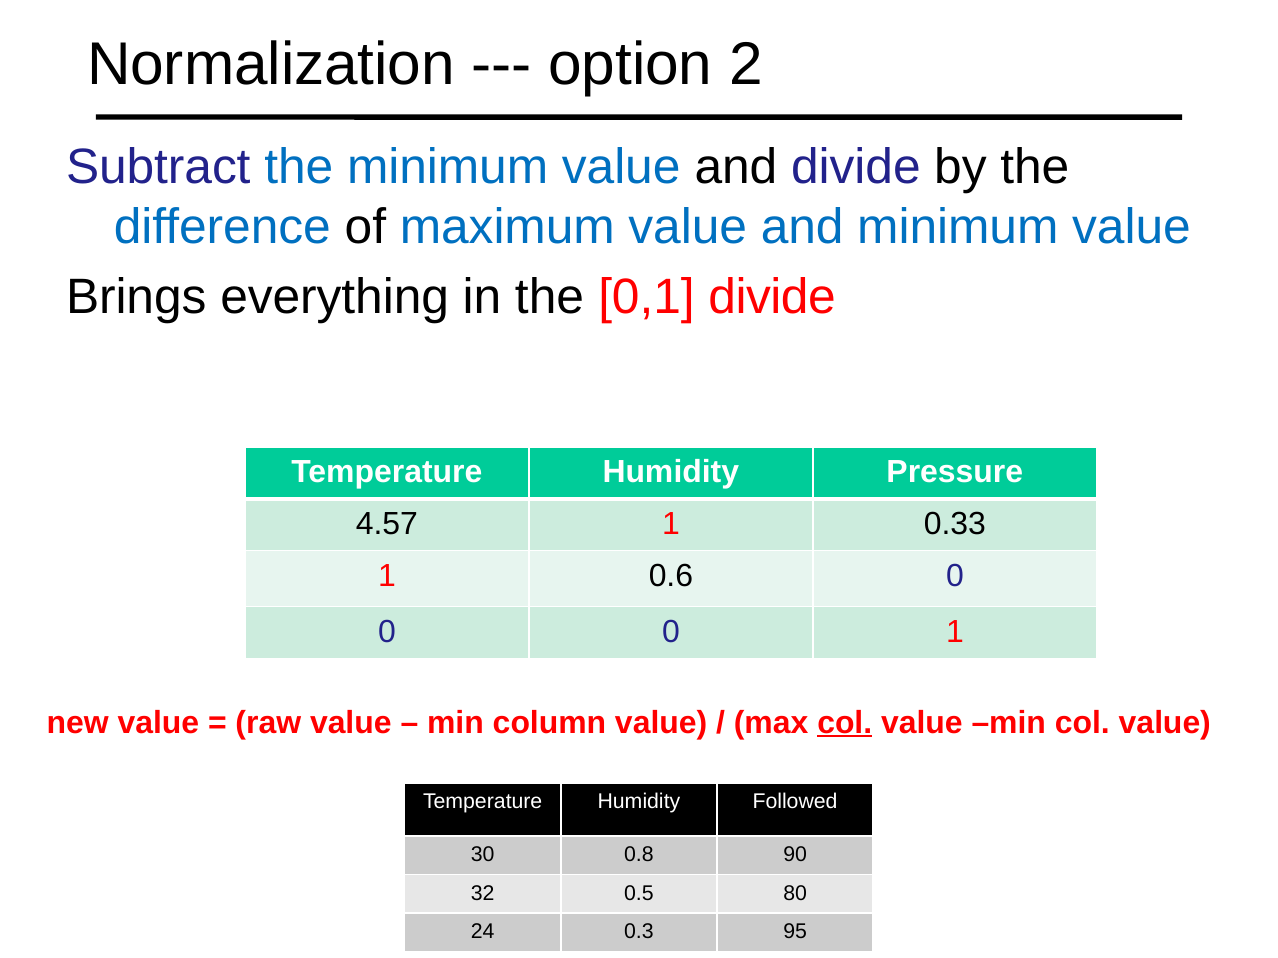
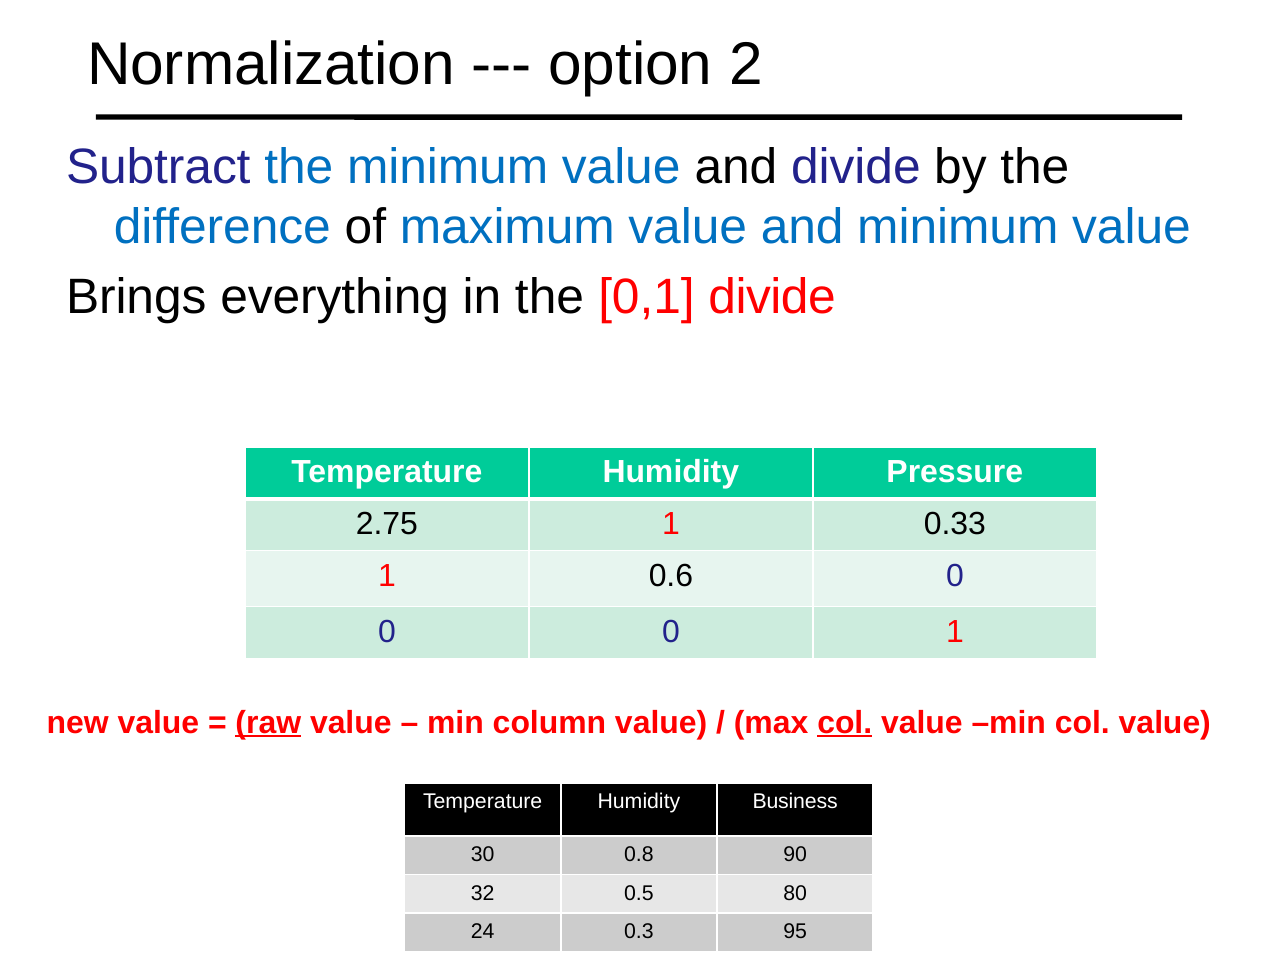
4.57: 4.57 -> 2.75 (387, 524)
raw underline: none -> present (268, 723)
Followed: Followed -> Business (795, 802)
